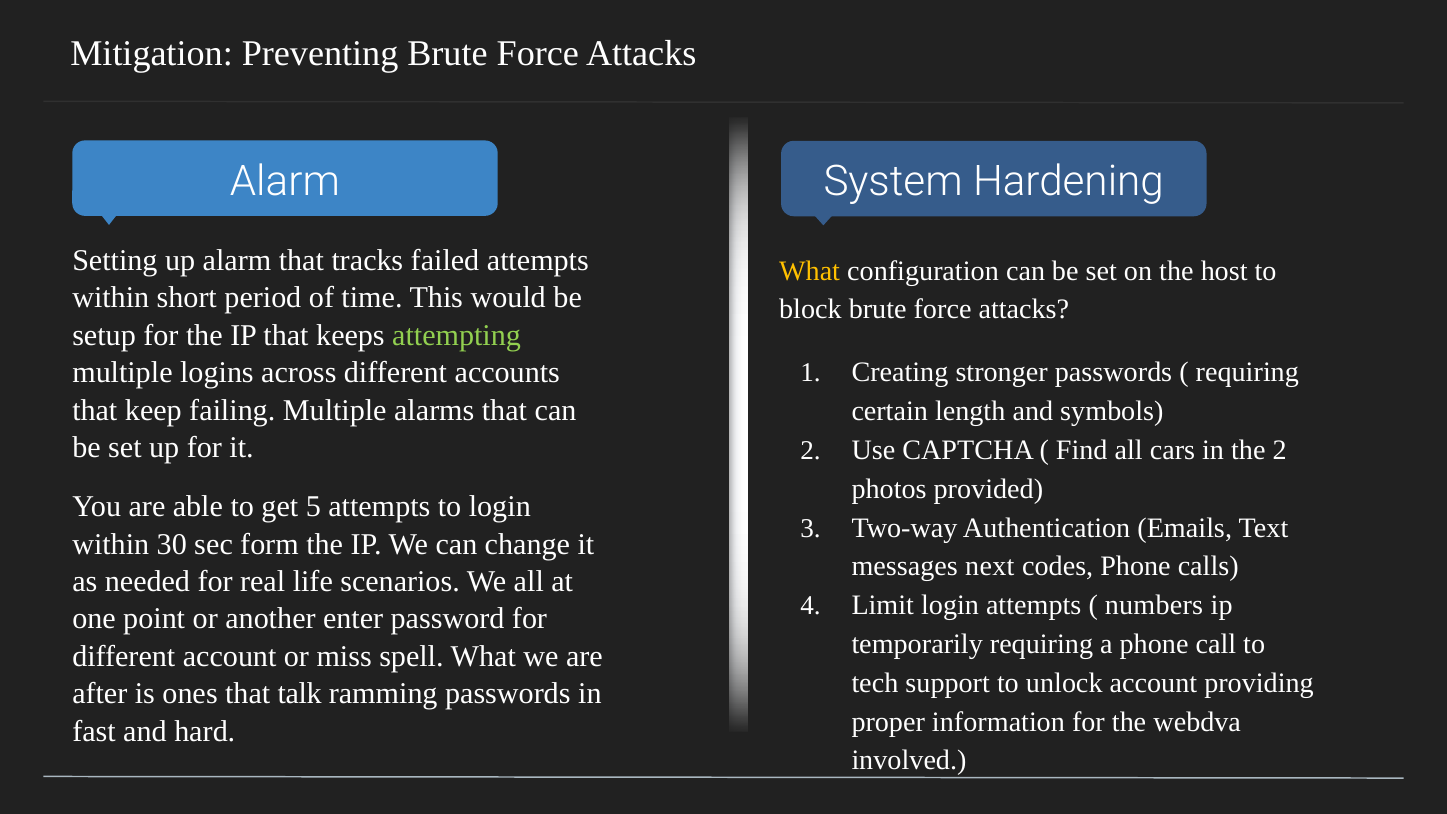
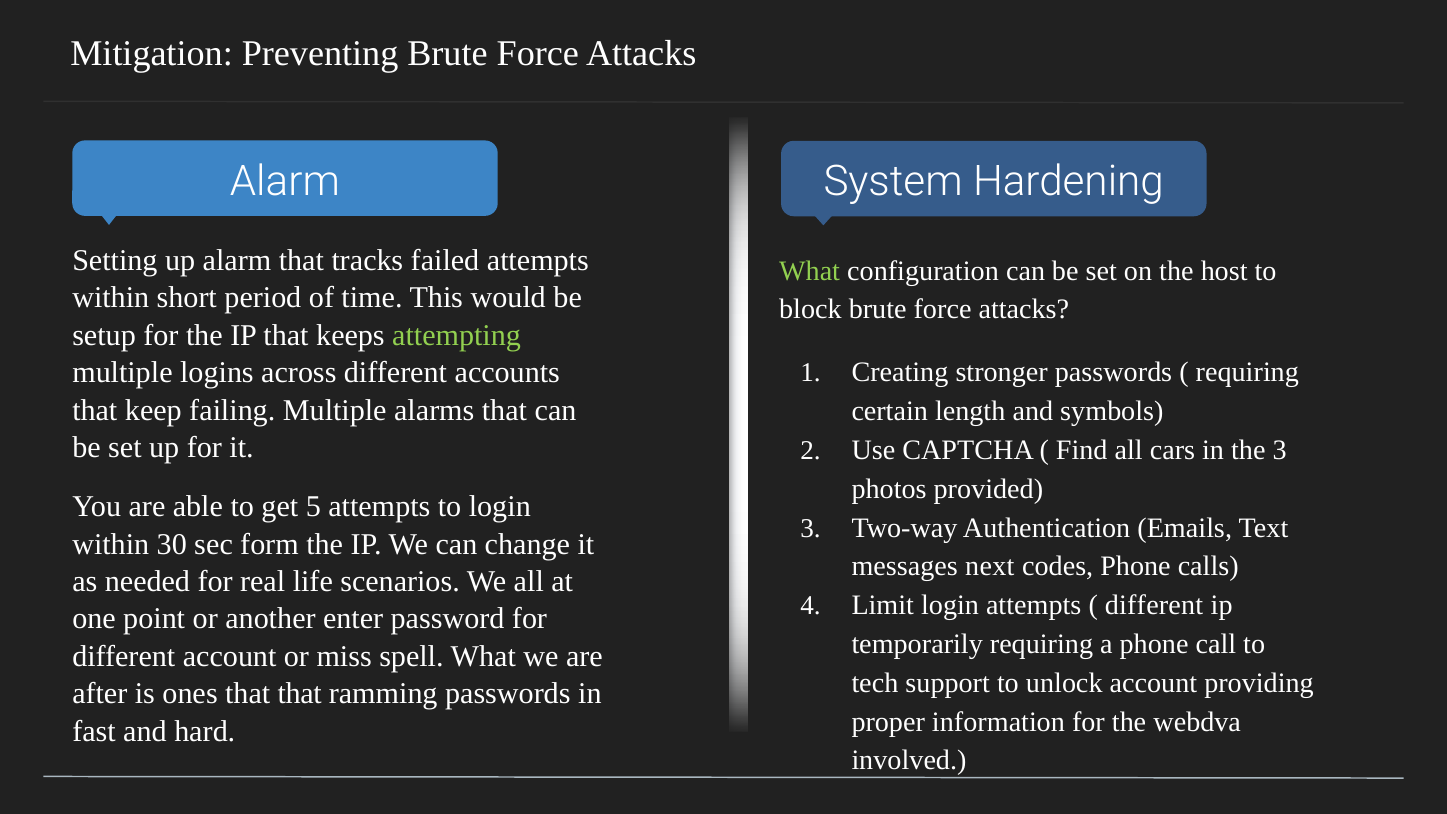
What colour: yellow -> light green (810, 271)
the 2: 2 -> 3 (1280, 450)
numbers: numbers -> different (1154, 605)
that talk: talk -> that (300, 694)
